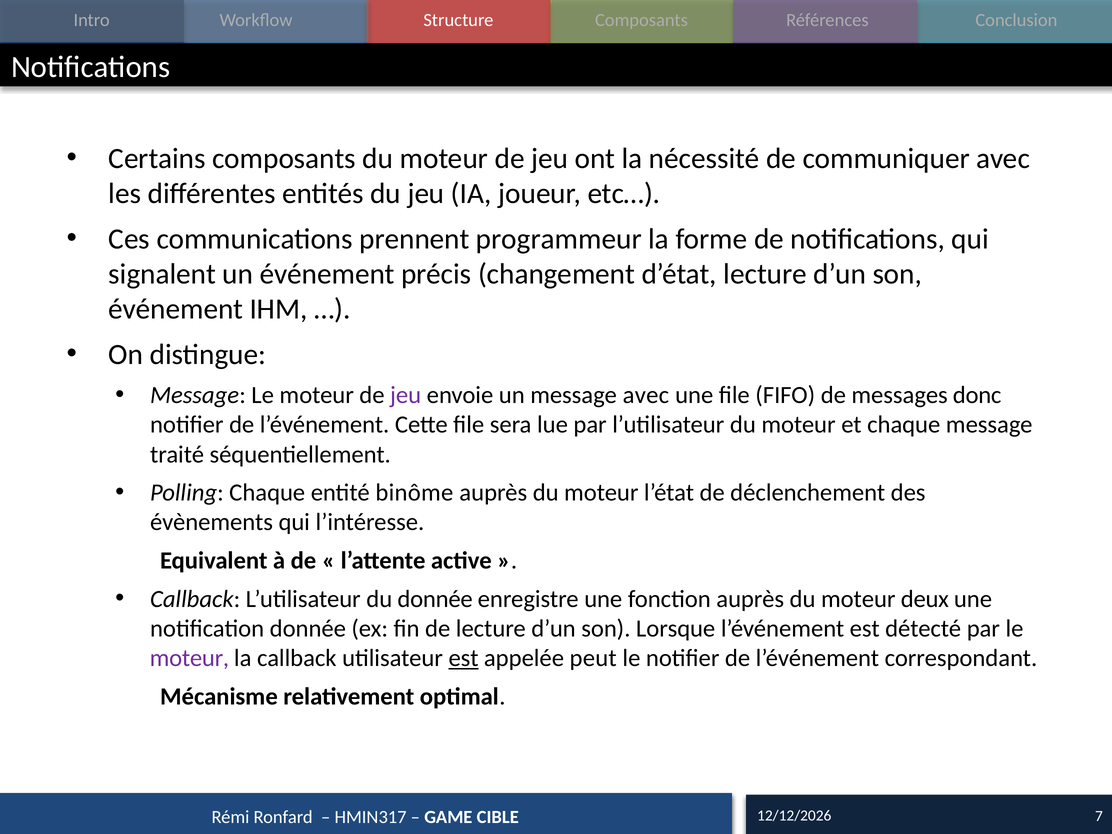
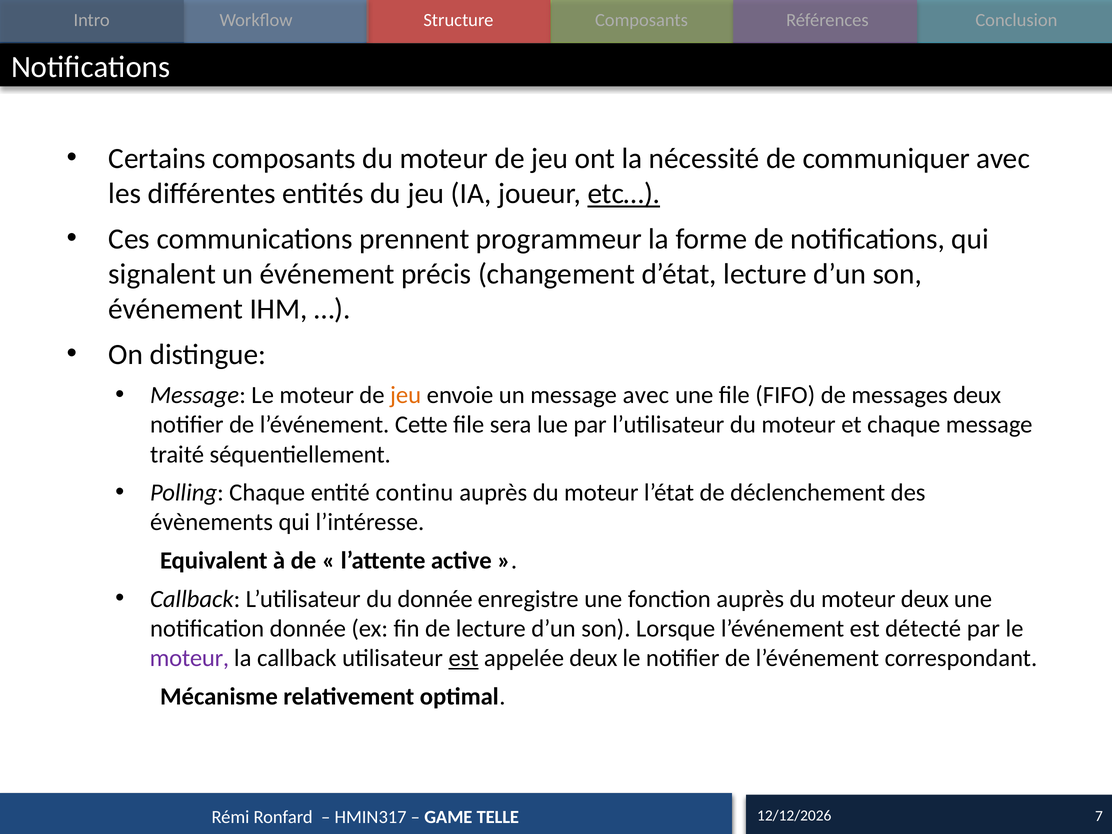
etc… underline: none -> present (624, 194)
jeu colour: purple -> orange (406, 395)
messages donc: donc -> deux (977, 395)
binôme: binôme -> continu (414, 493)
appelée peut: peut -> deux (593, 658)
CIBLE: CIBLE -> TELLE (498, 817)
